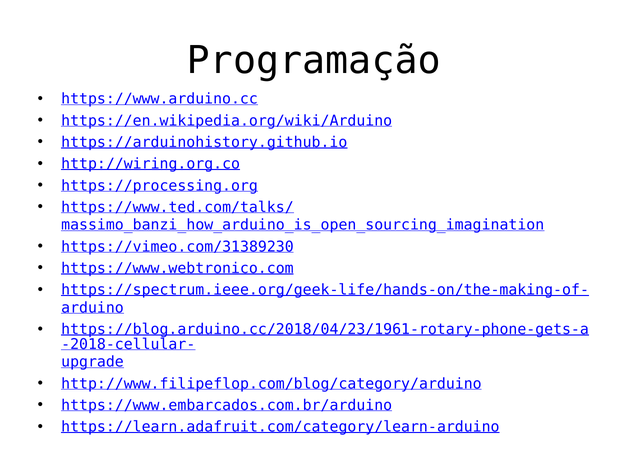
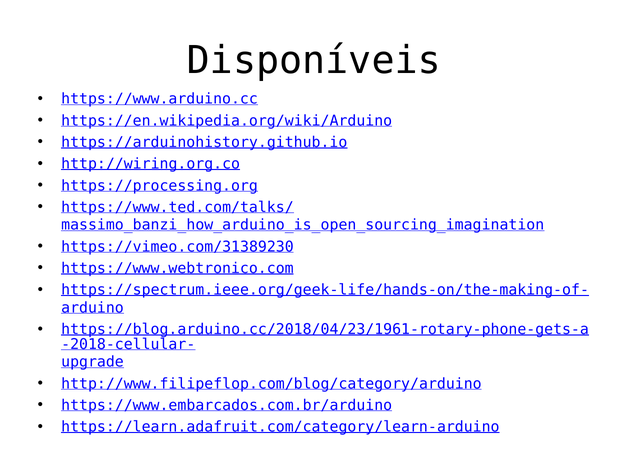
Programação: Programação -> Disponíveis (314, 61)
